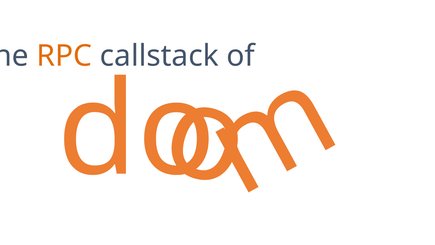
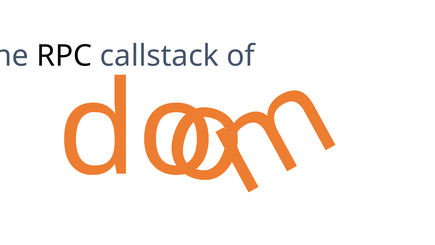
RPC colour: orange -> black (64, 56)
